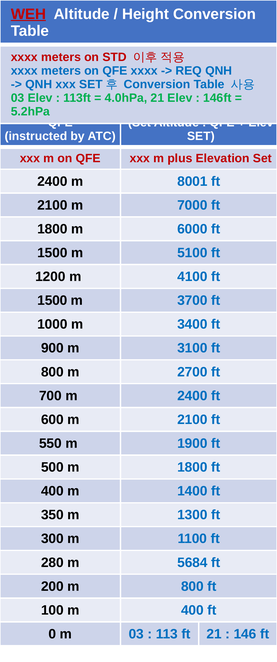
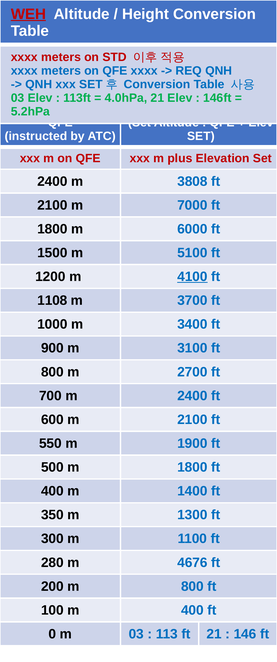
8001: 8001 -> 3808 (192, 182)
4100 underline: none -> present (192, 277)
1500: 1500 -> 1108 (52, 301)
5684: 5684 -> 4676 (192, 563)
